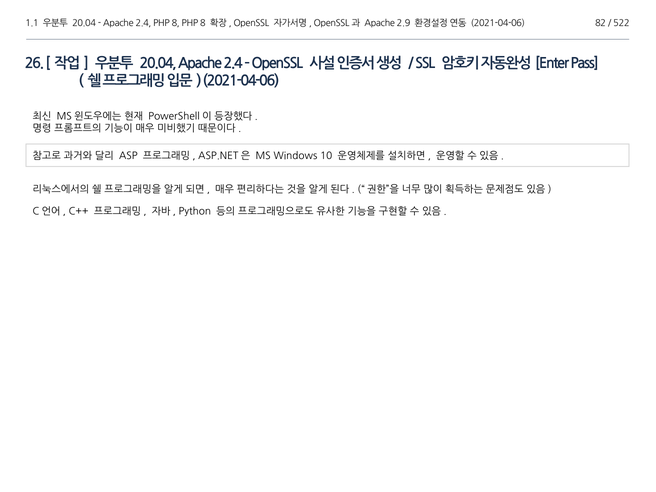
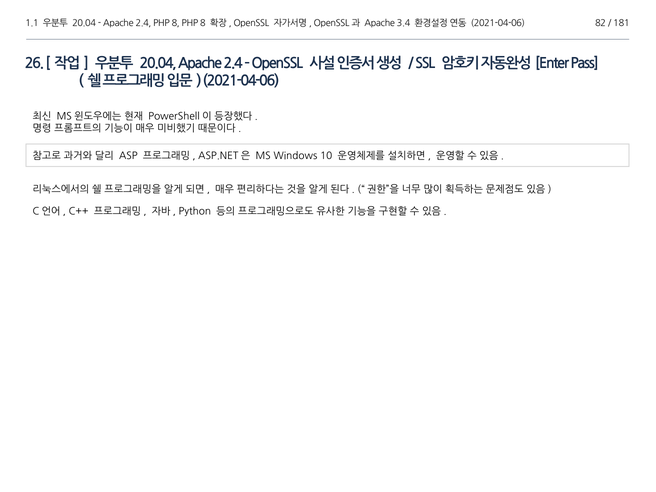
2.9: 2.9 -> 3.4 (404, 23)
522: 522 -> 181 (621, 23)
